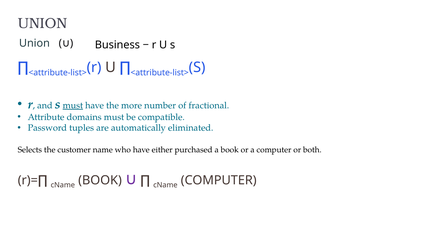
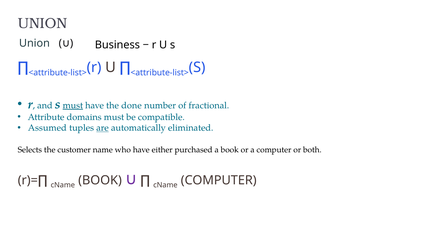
more: more -> done (132, 105)
Password: Password -> Assumed (47, 128)
are underline: none -> present (102, 128)
